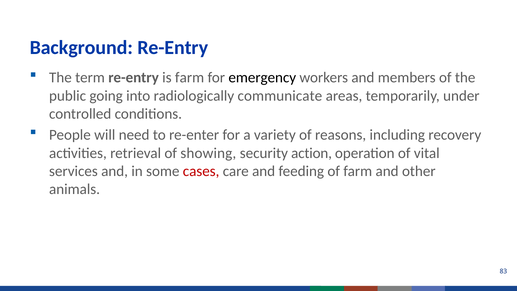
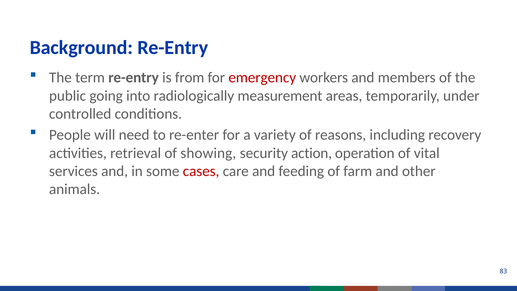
is farm: farm -> from (190, 78)
emergency colour: black -> red (262, 78)
communicate: communicate -> measurement (280, 96)
